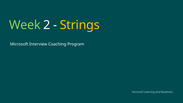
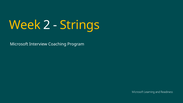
Week colour: light green -> yellow (25, 25)
